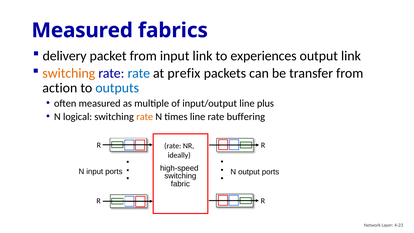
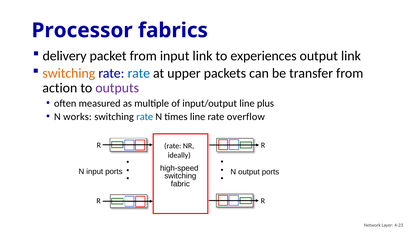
Measured: Measured -> Processor (82, 30)
prefix: prefix -> upper (184, 73)
outputs colour: blue -> purple (117, 88)
logical: logical -> works (77, 117)
rate colour: orange -> blue (145, 117)
buffering: buffering -> overflow (246, 117)
